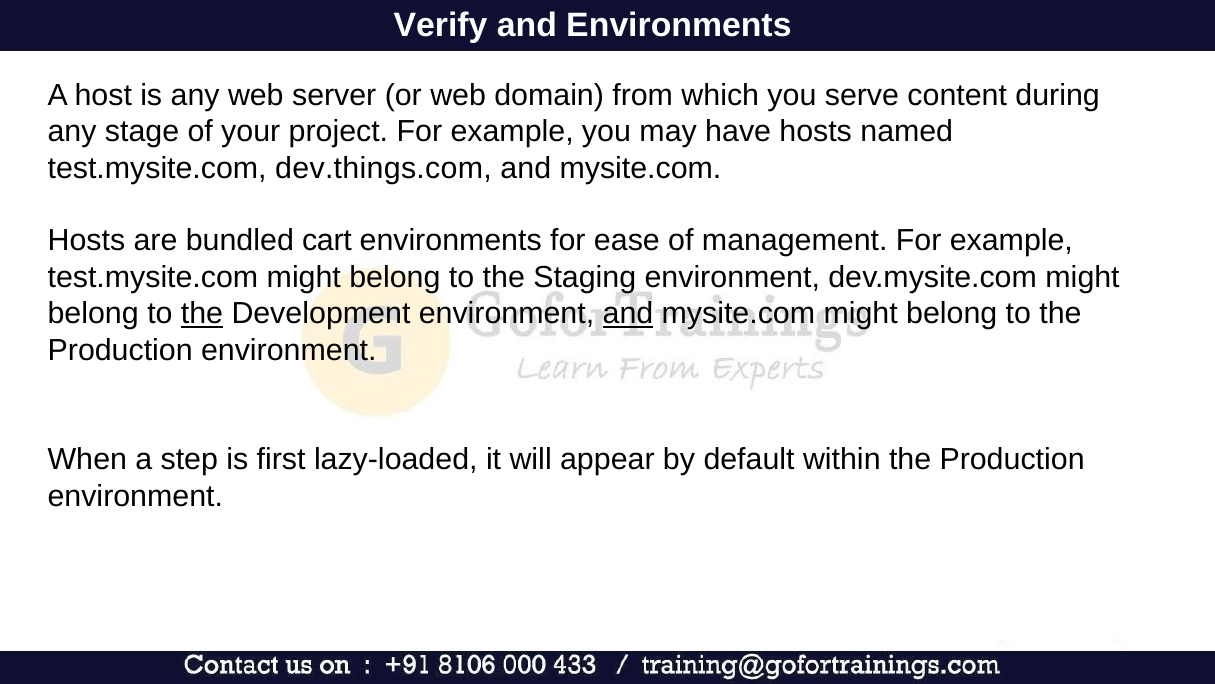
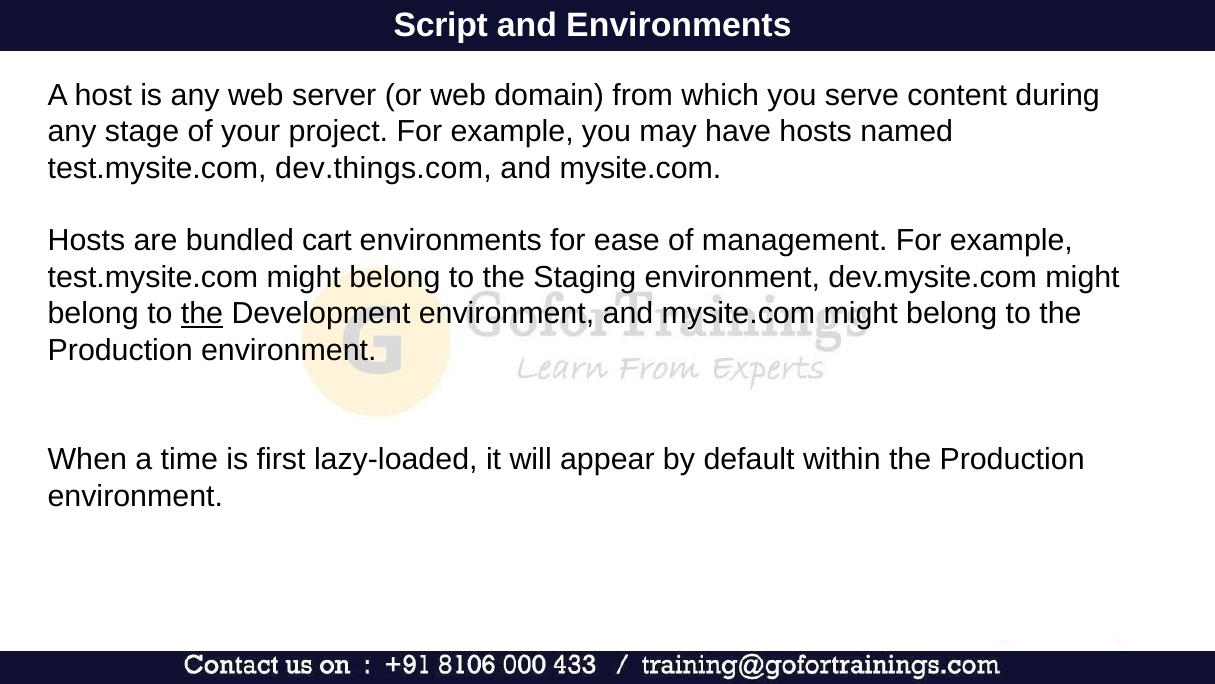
Verify: Verify -> Script (441, 25)
and underline: present -> none (628, 314)
step: step -> time (189, 459)
